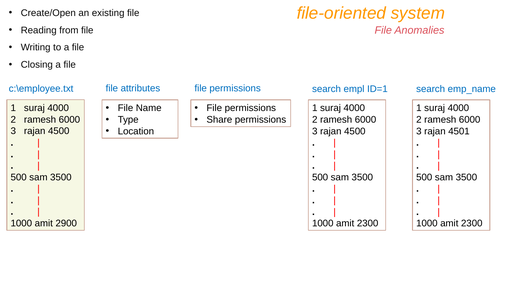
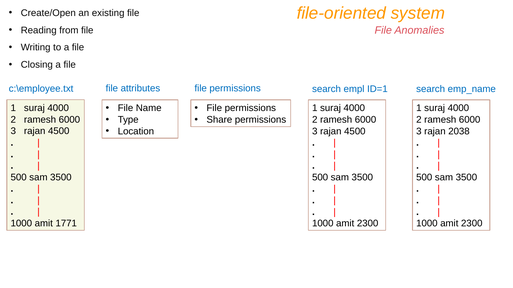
4501: 4501 -> 2038 (459, 131)
2900: 2900 -> 1771 (66, 224)
